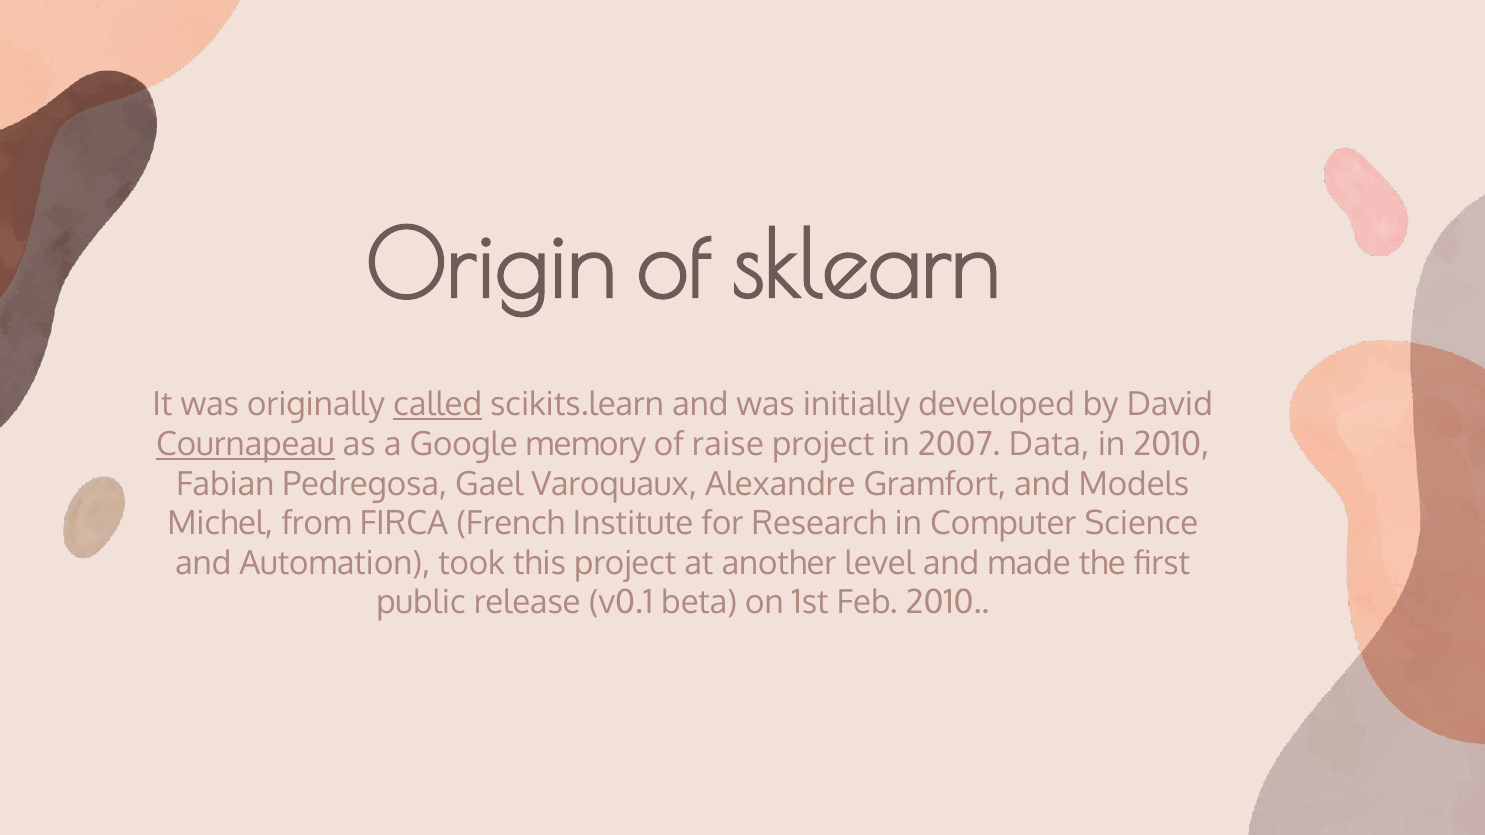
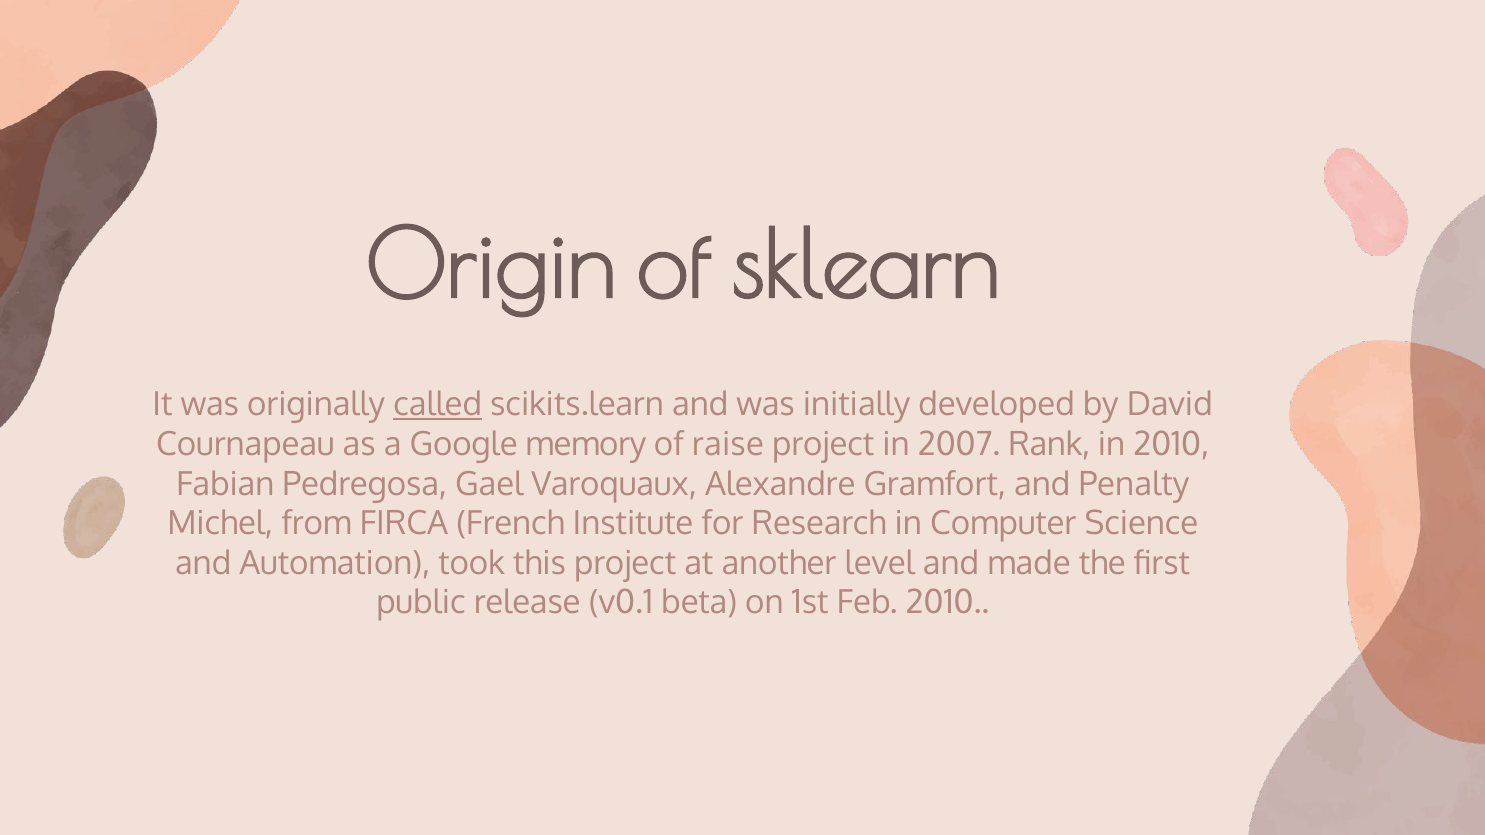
Cournapeau underline: present -> none (245, 445)
Data: Data -> Rank (1049, 445)
Models: Models -> Penalty (1134, 484)
